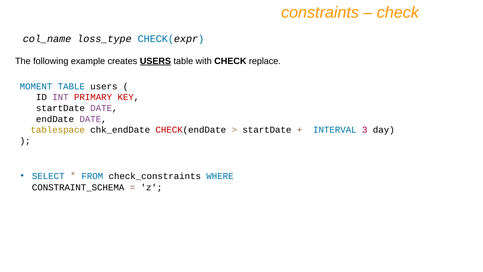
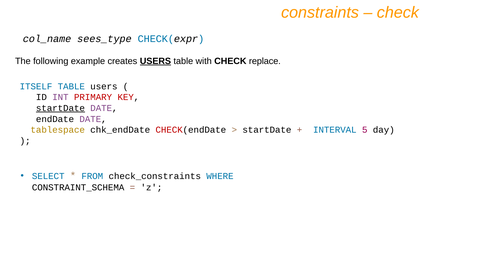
loss_type: loss_type -> sees_type (104, 39)
MOMENT: MOMENT -> ITSELF (36, 86)
startDate underline: none -> present (60, 108)
3: 3 -> 5 (365, 130)
